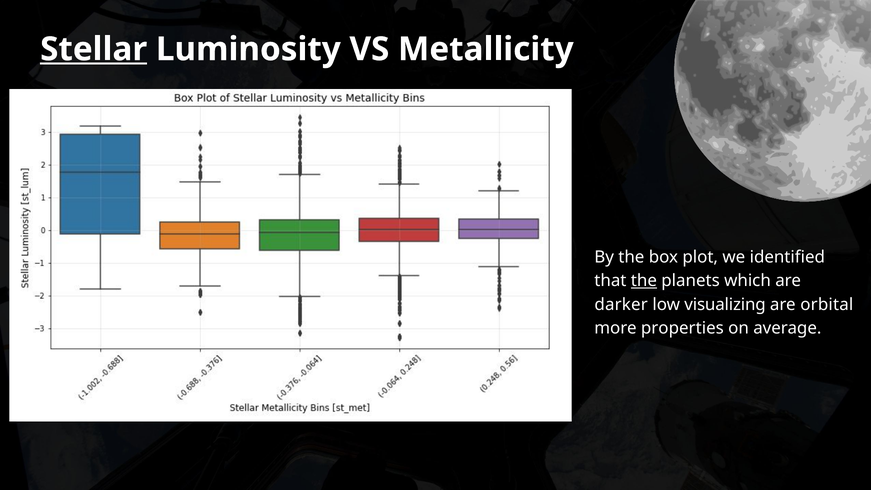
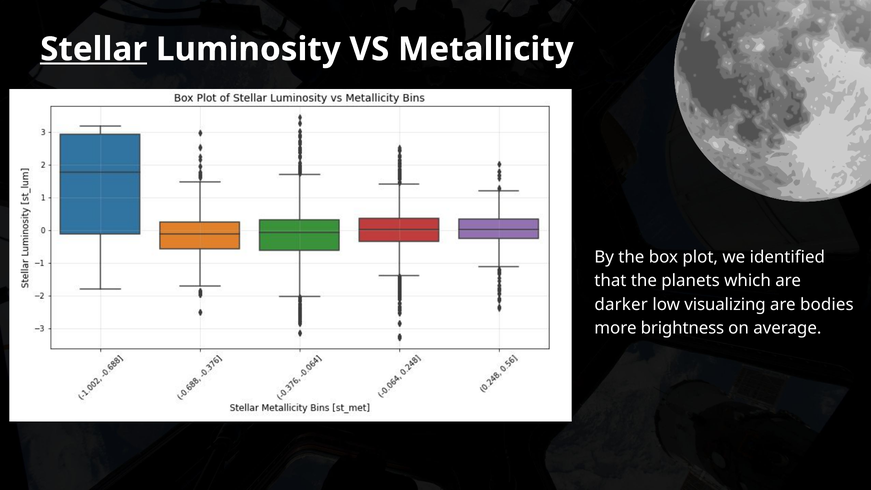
the underline: present -> none (644, 281)
orbital: orbital -> bodies (827, 304)
properties: properties -> brightness (682, 328)
